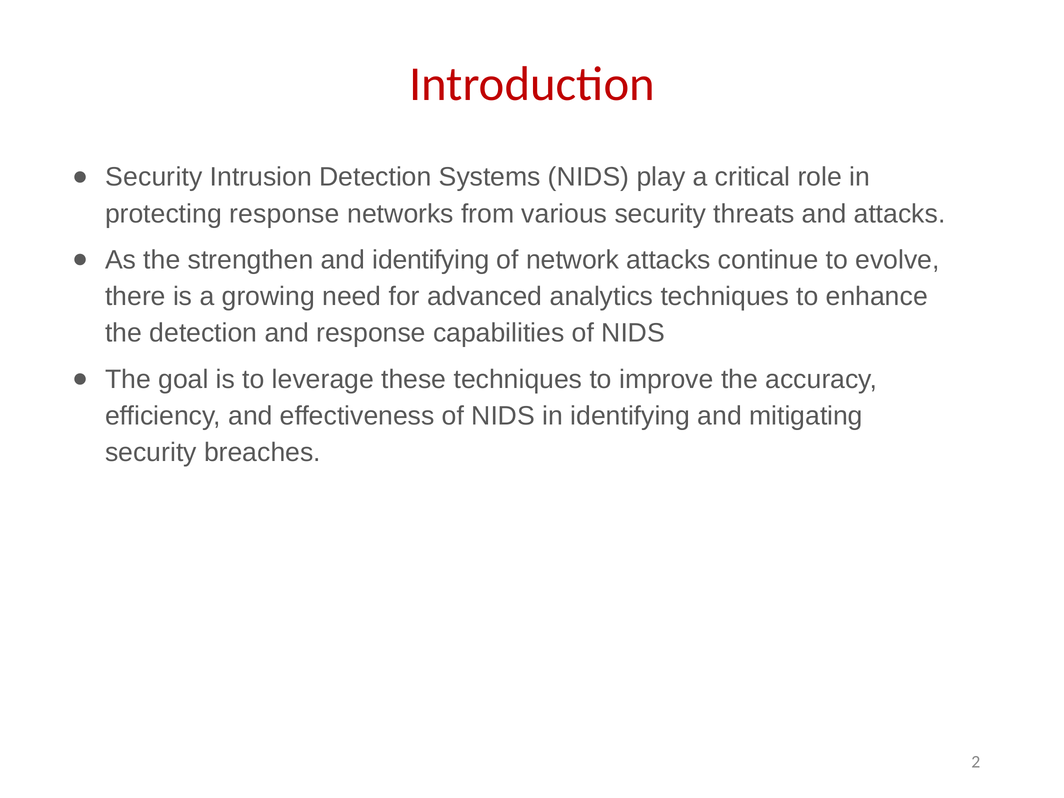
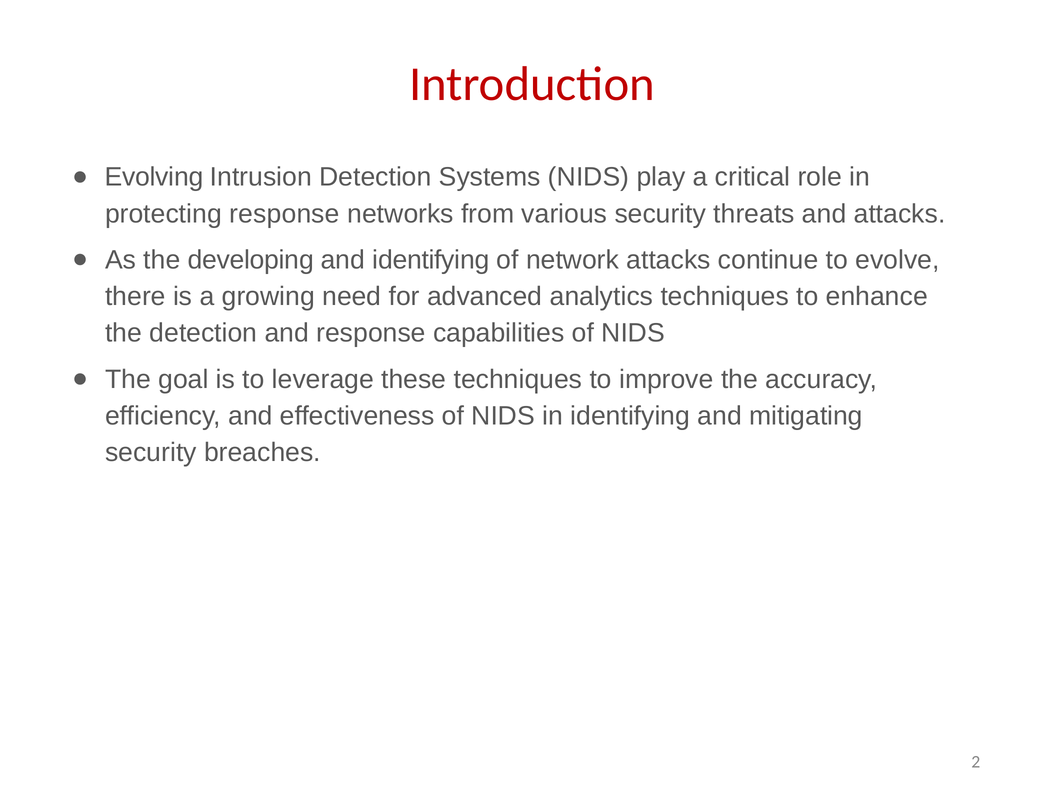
Security: Security -> Evolving (154, 177)
strengthen: strengthen -> developing (251, 260)
